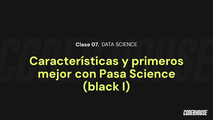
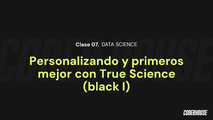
Características: Características -> Personalizando (74, 61)
Pasa: Pasa -> True (113, 74)
